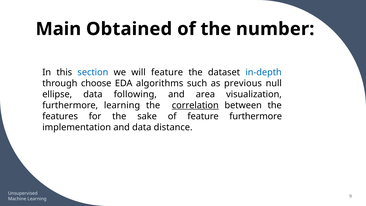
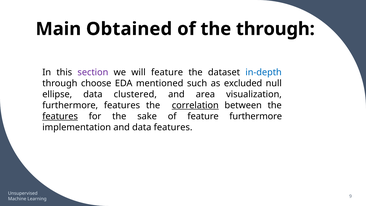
the number: number -> through (275, 29)
section colour: blue -> purple (93, 72)
algorithms: algorithms -> mentioned (160, 83)
previous: previous -> excluded (243, 83)
following: following -> clustered (135, 94)
furthermore learning: learning -> features (122, 105)
features underline: none -> present (60, 116)
data distance: distance -> features (173, 127)
